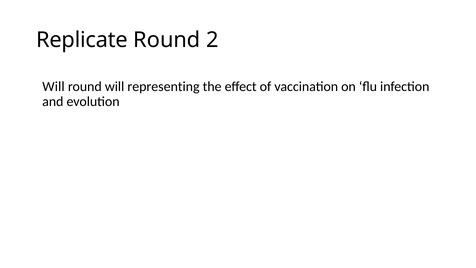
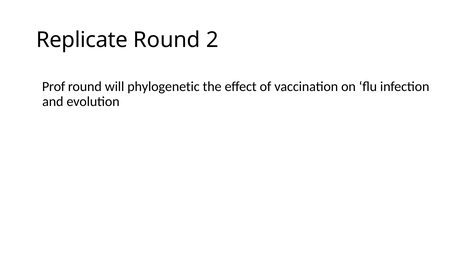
Will: Will -> Prof (54, 86)
representing: representing -> phylogenetic (164, 86)
